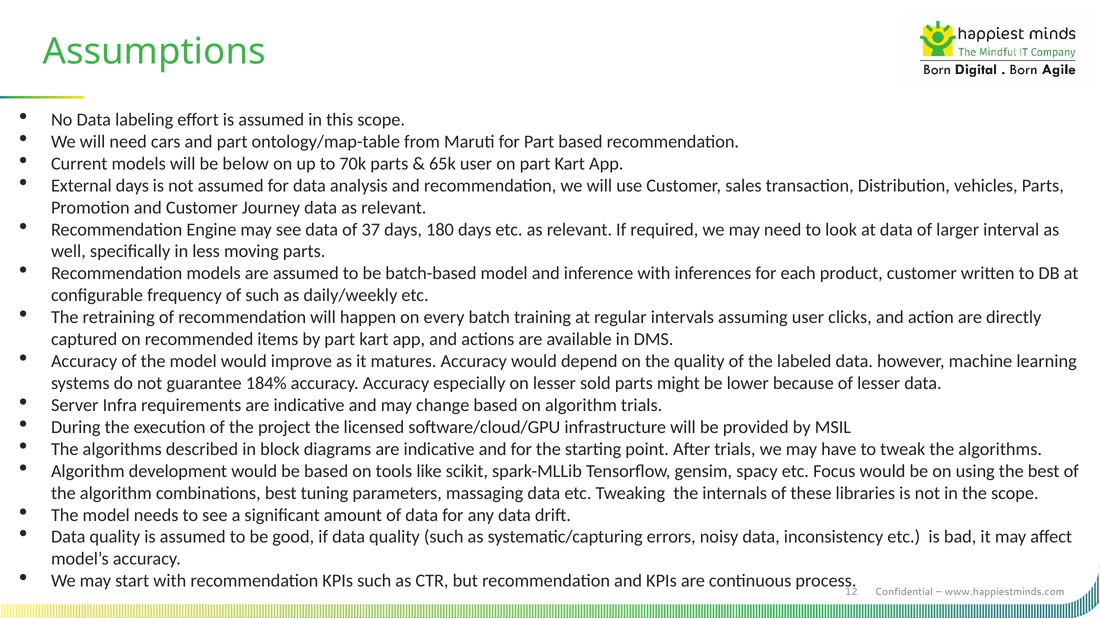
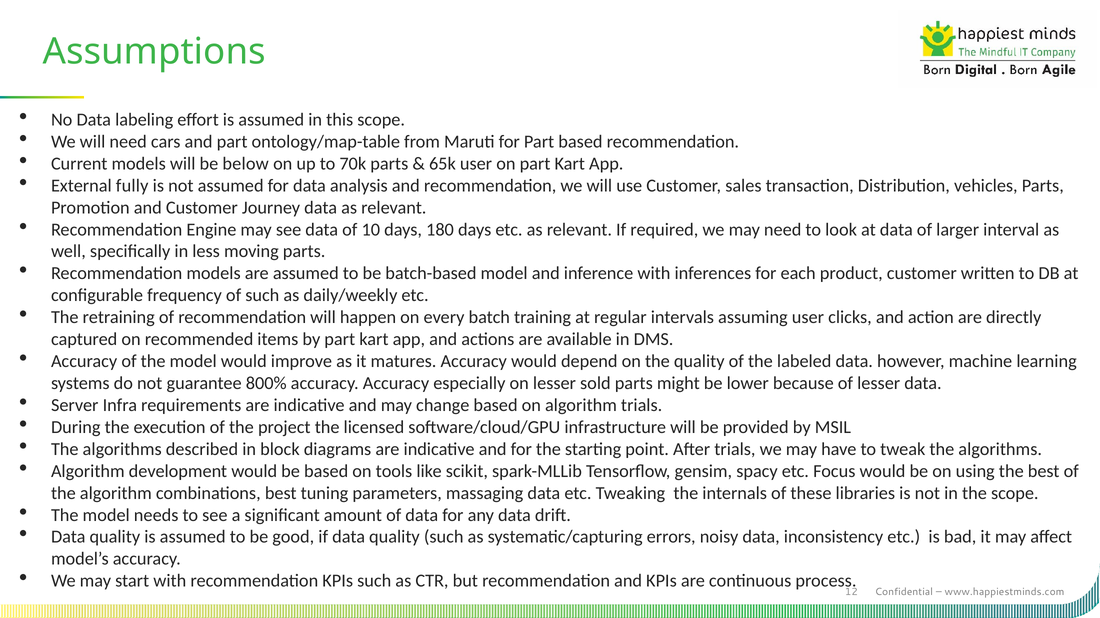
External days: days -> fully (132, 186)
37: 37 -> 10 (371, 230)
184%: 184% -> 800% (266, 384)
